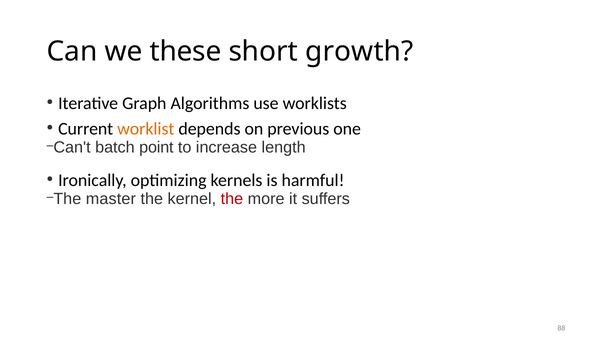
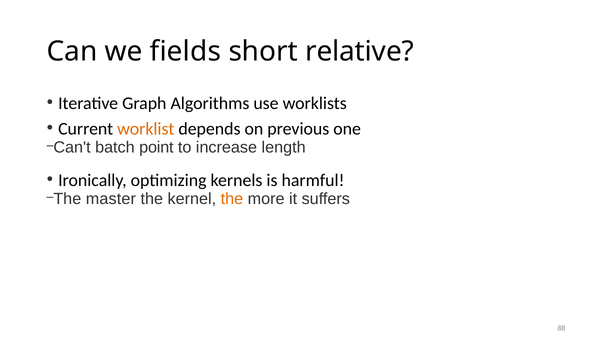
these: these -> fields (185, 51)
growth: growth -> relative (360, 51)
the colour: red -> orange (232, 199)
